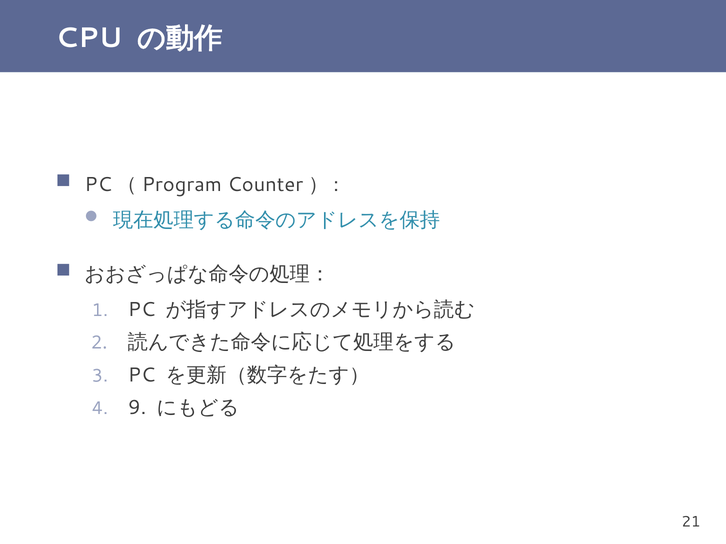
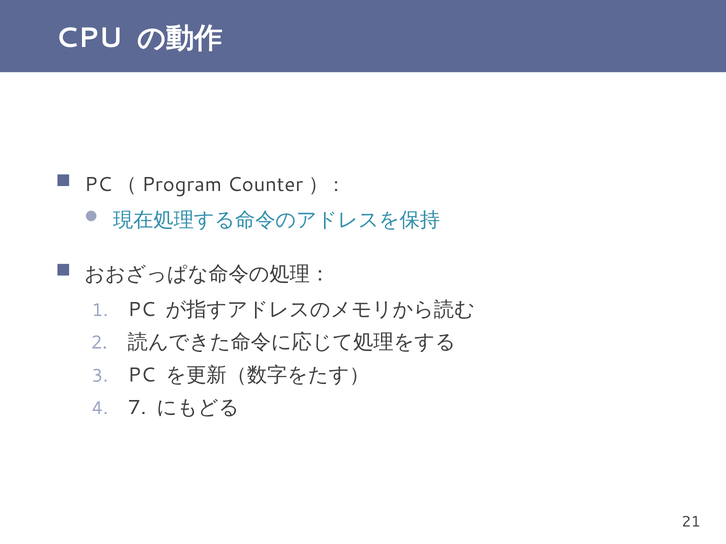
9: 9 -> 7 (137, 408)
